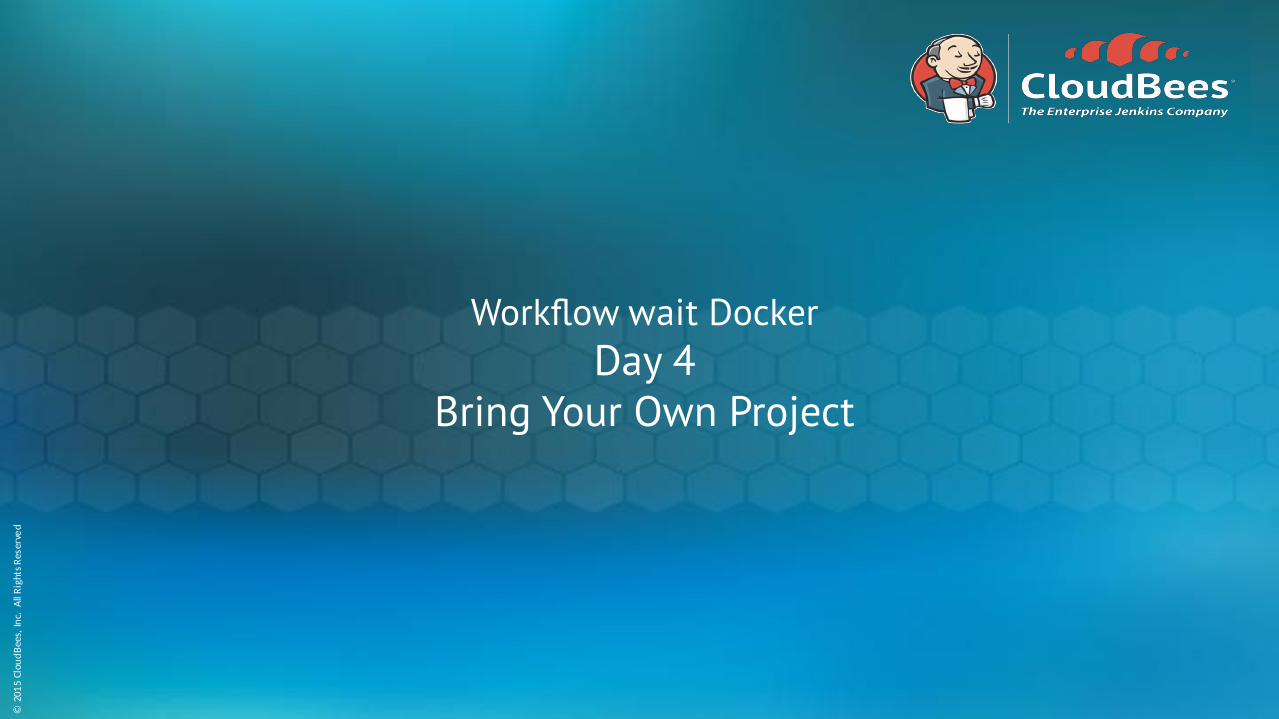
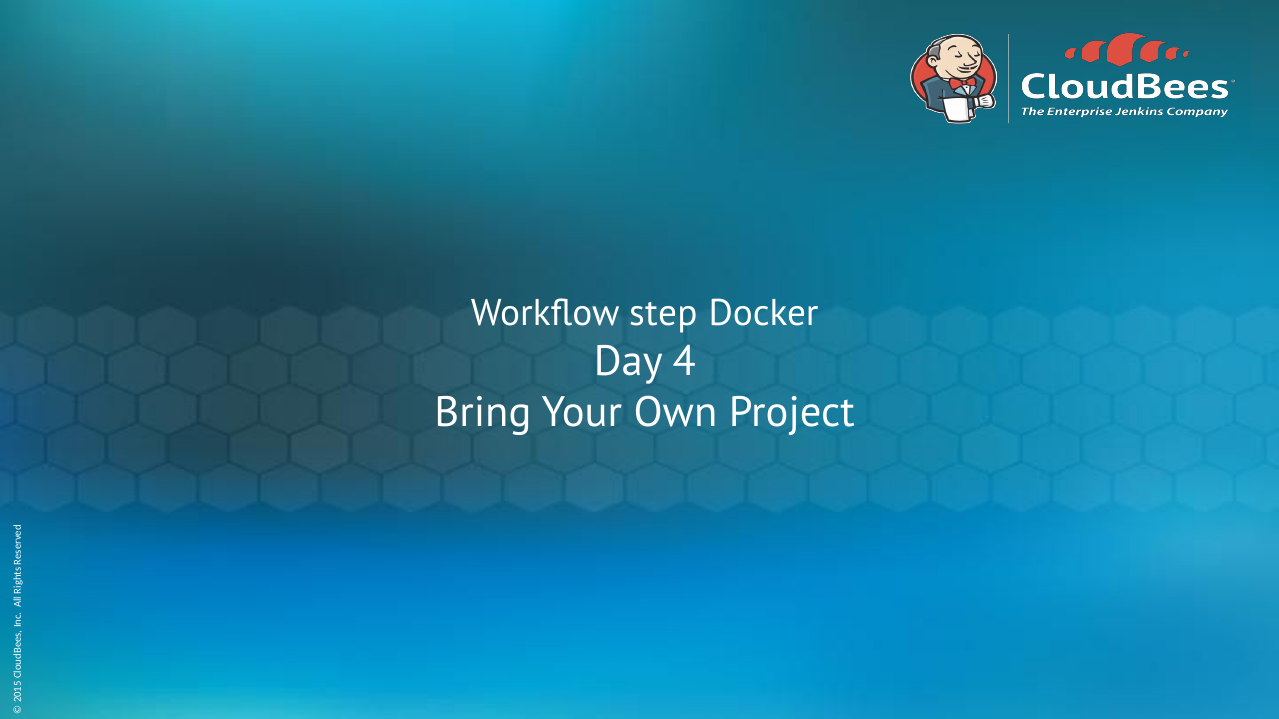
wait: wait -> step (663, 313)
